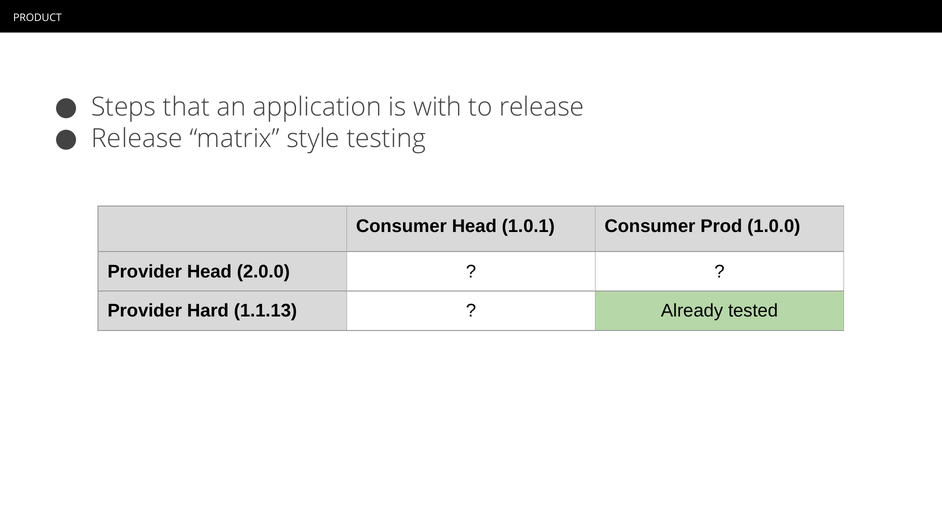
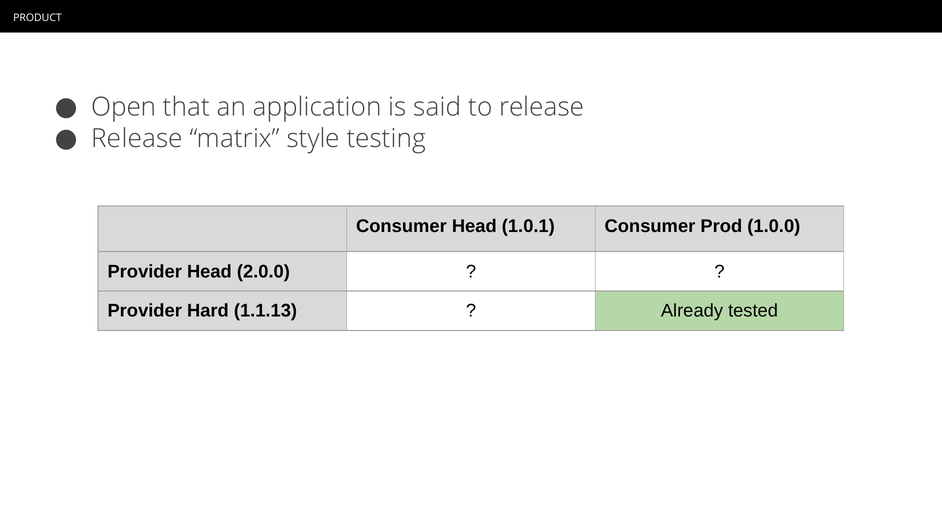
Steps: Steps -> Open (124, 107)
with: with -> said (437, 107)
